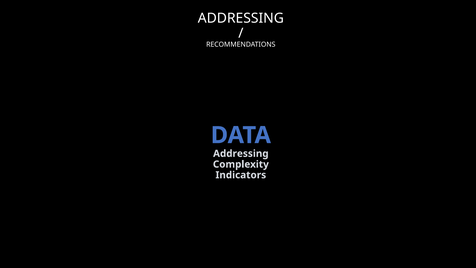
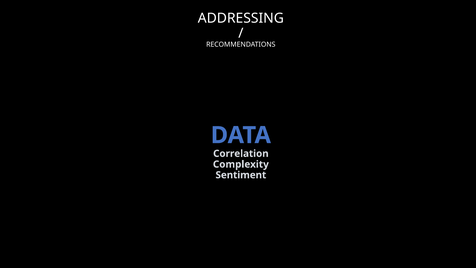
Addressing: Addressing -> Correlation (241, 153)
Indicators: Indicators -> Sentiment (241, 175)
